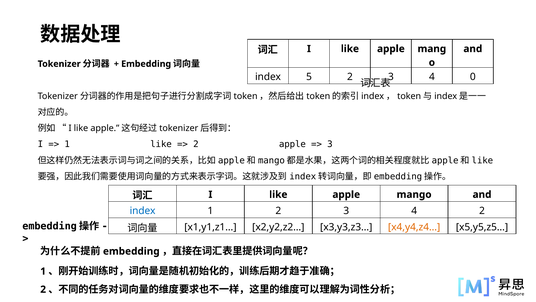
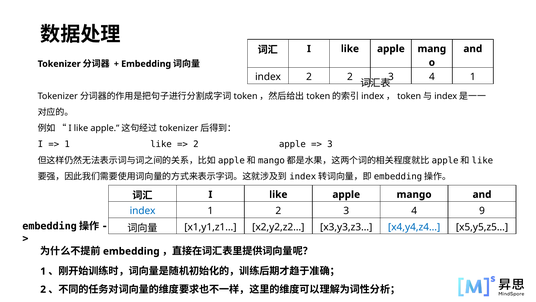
index 5: 5 -> 2 (309, 77)
4 0: 0 -> 1 (473, 77)
4 2: 2 -> 9 (482, 211)
x4,y4,z4… colour: orange -> blue (414, 227)
